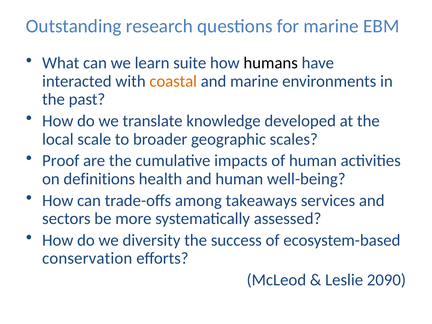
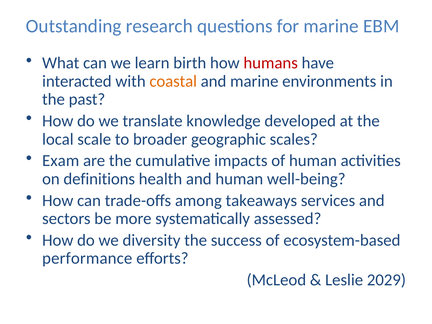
suite: suite -> birth (190, 63)
humans colour: black -> red (271, 63)
Proof: Proof -> Exam (61, 161)
conservation: conservation -> performance (87, 258)
2090: 2090 -> 2029 (386, 280)
